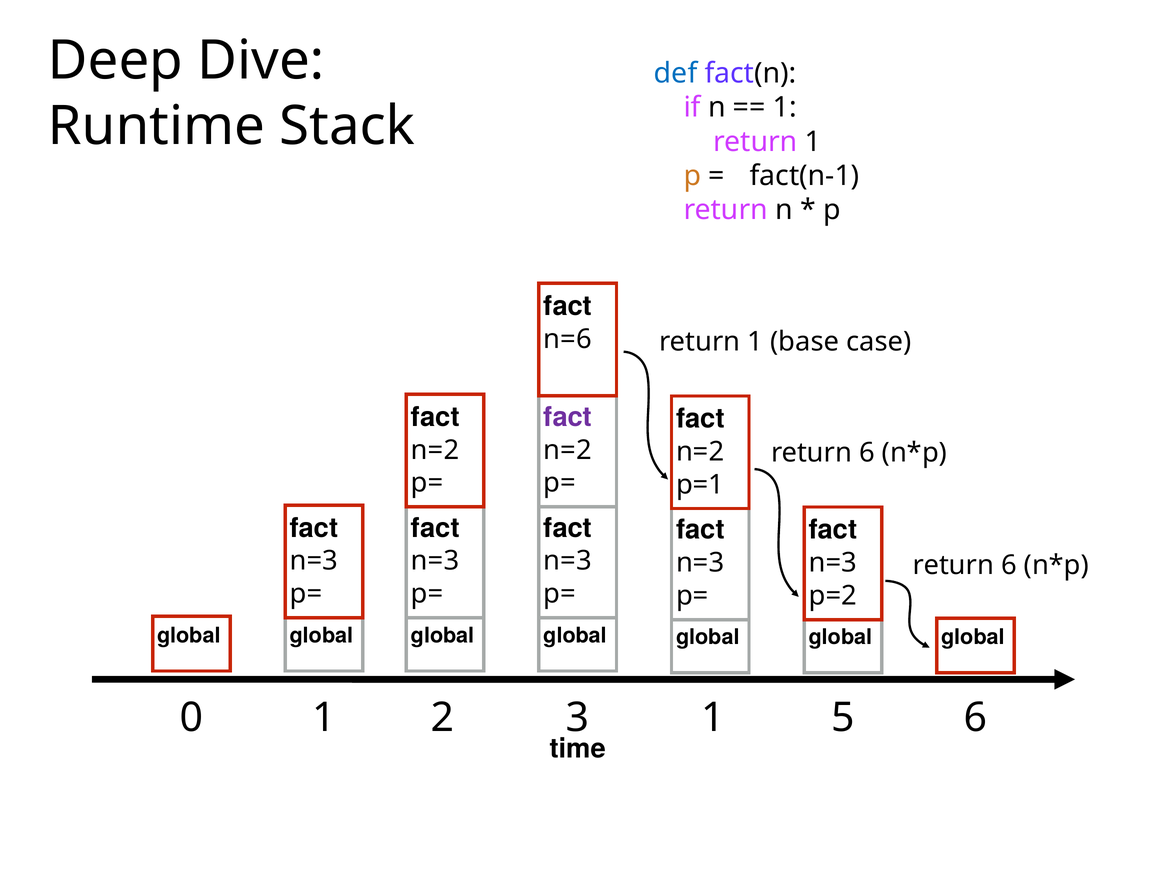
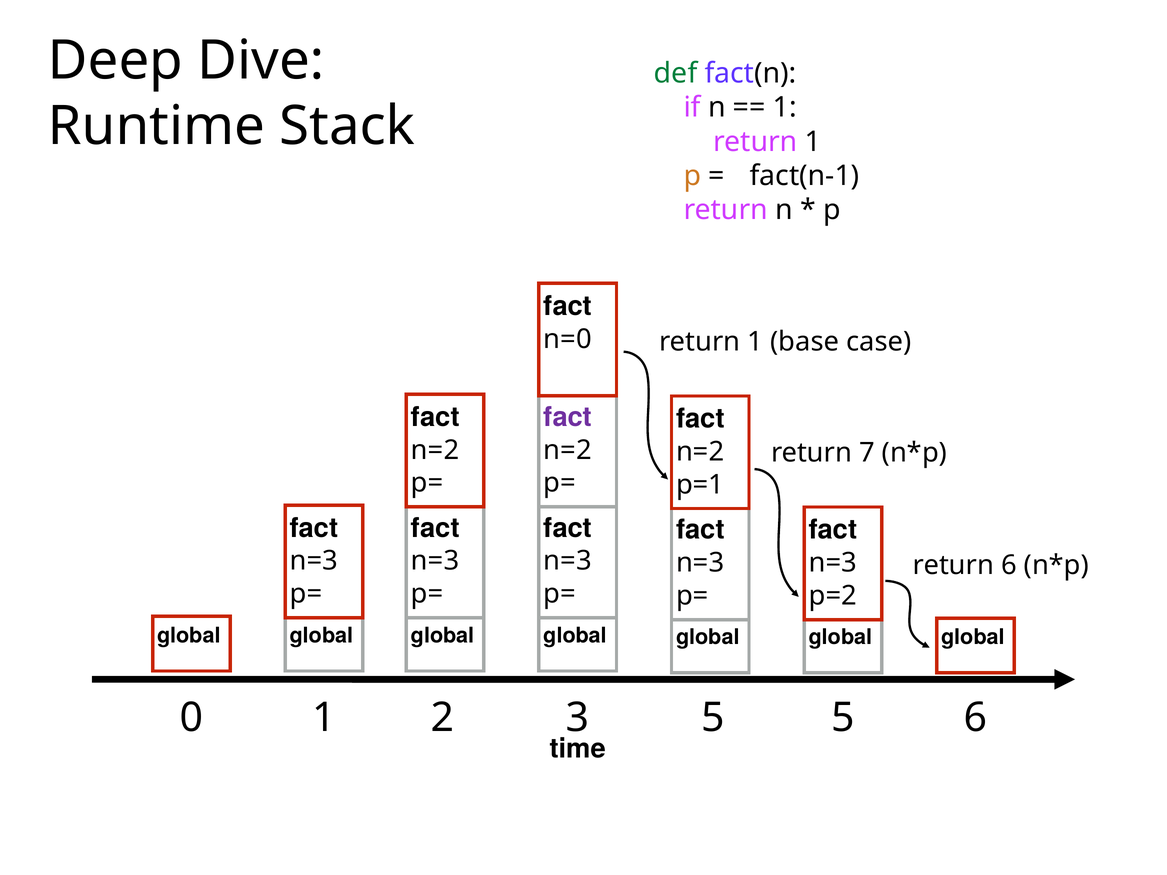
def colour: blue -> green (676, 73)
n=6: n=6 -> n=0 (568, 339)
6: 6 -> 7 (867, 453)
3 1: 1 -> 5 (713, 718)
